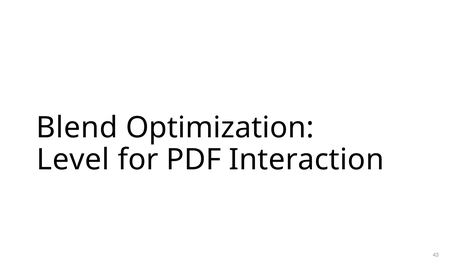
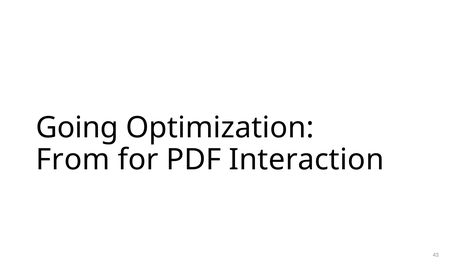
Blend: Blend -> Going (77, 128)
Level: Level -> From (73, 160)
